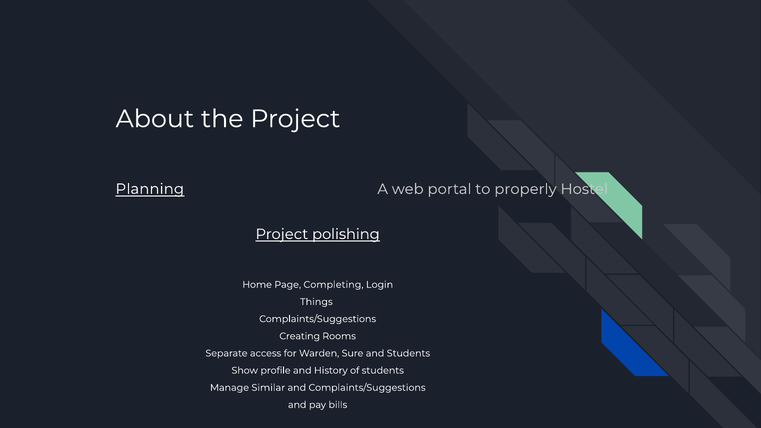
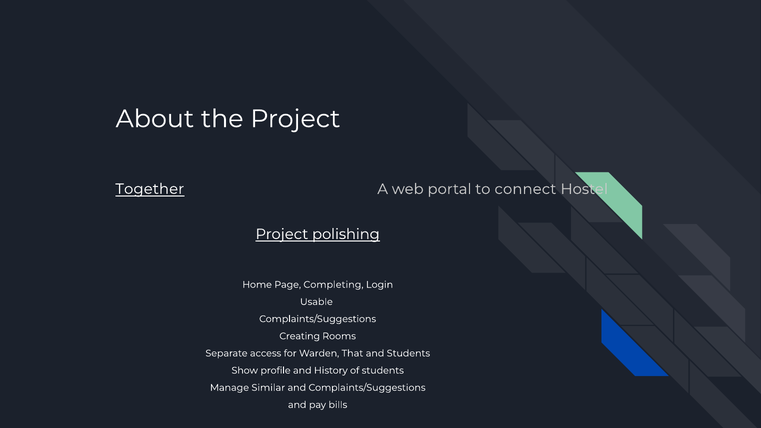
Planning: Planning -> Together (150, 189)
properly: properly -> connect (525, 189)
Things: Things -> Usable (316, 302)
Sure: Sure -> That (352, 353)
